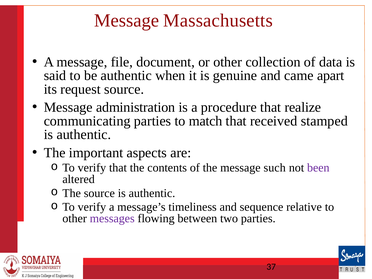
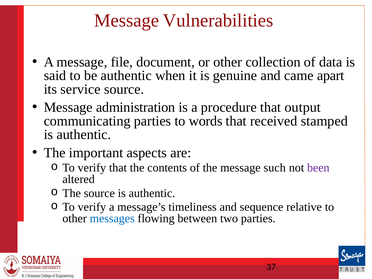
Massachusetts: Massachusetts -> Vulnerabilities (218, 21)
request: request -> service (80, 89)
realize: realize -> output (303, 107)
match: match -> words (206, 121)
messages colour: purple -> blue (112, 219)
